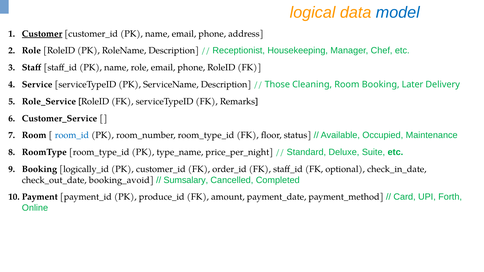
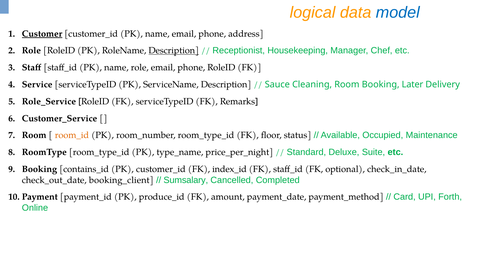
Description underline: none -> present (174, 51)
Those: Those -> Sauce (277, 85)
room_id colour: blue -> orange (72, 135)
logically_id: logically_id -> contains_id (84, 169)
order_id: order_id -> index_id (229, 169)
booking_avoid: booking_avoid -> booking_client (121, 180)
